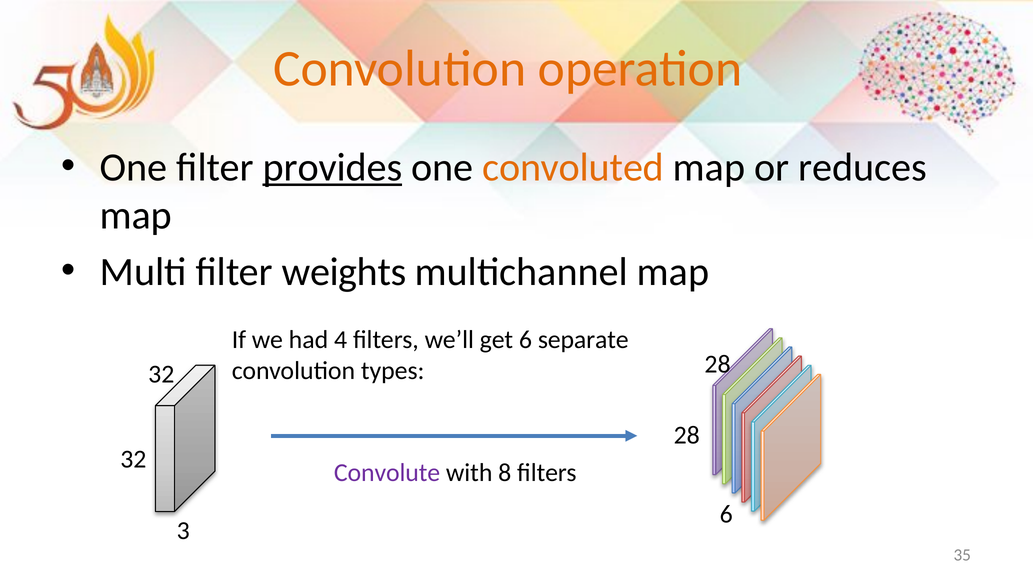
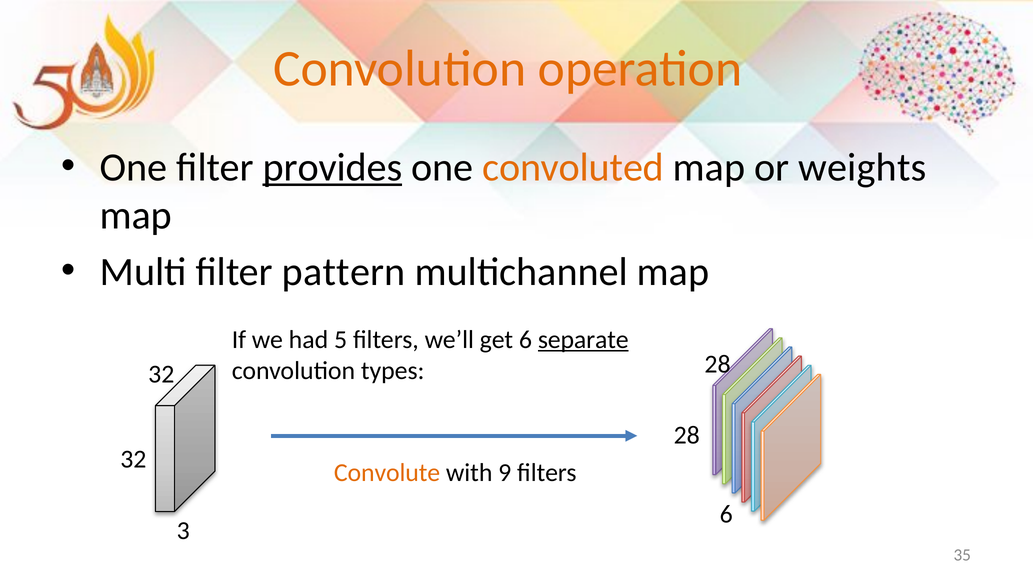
reduces: reduces -> weights (862, 167)
weights: weights -> pattern (344, 272)
4: 4 -> 5 (341, 340)
separate underline: none -> present (583, 340)
Convolute colour: purple -> orange (387, 473)
8: 8 -> 9 (505, 473)
